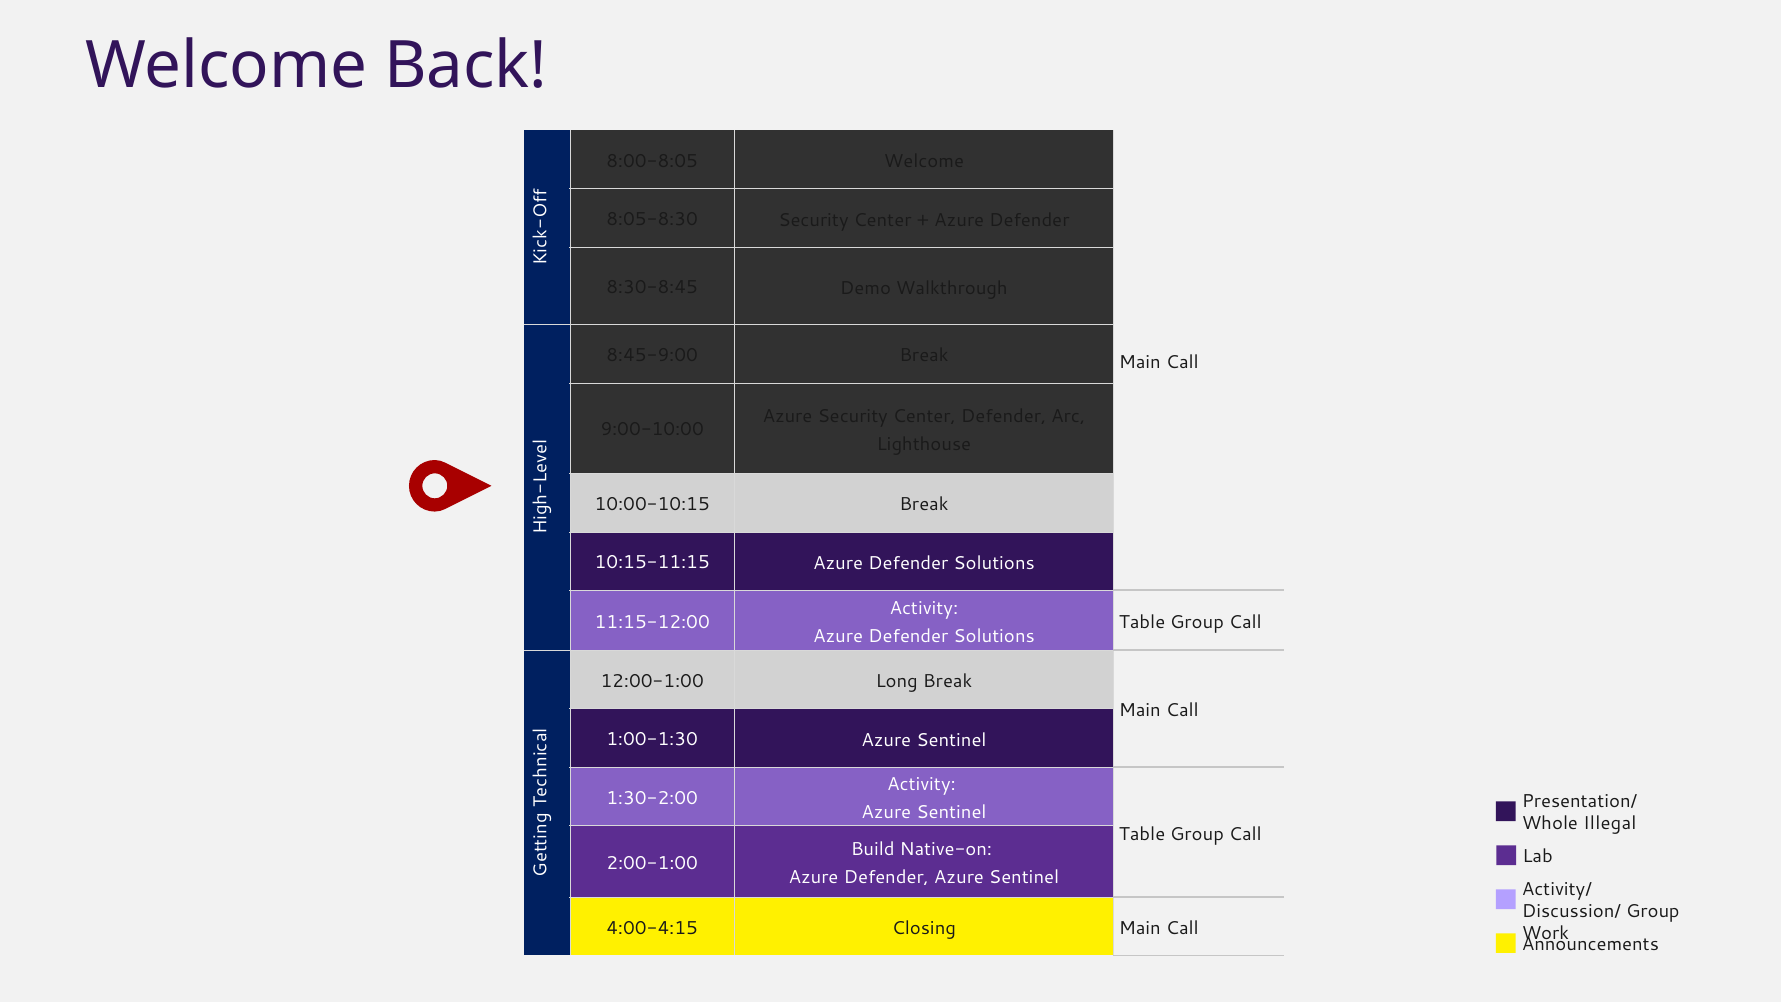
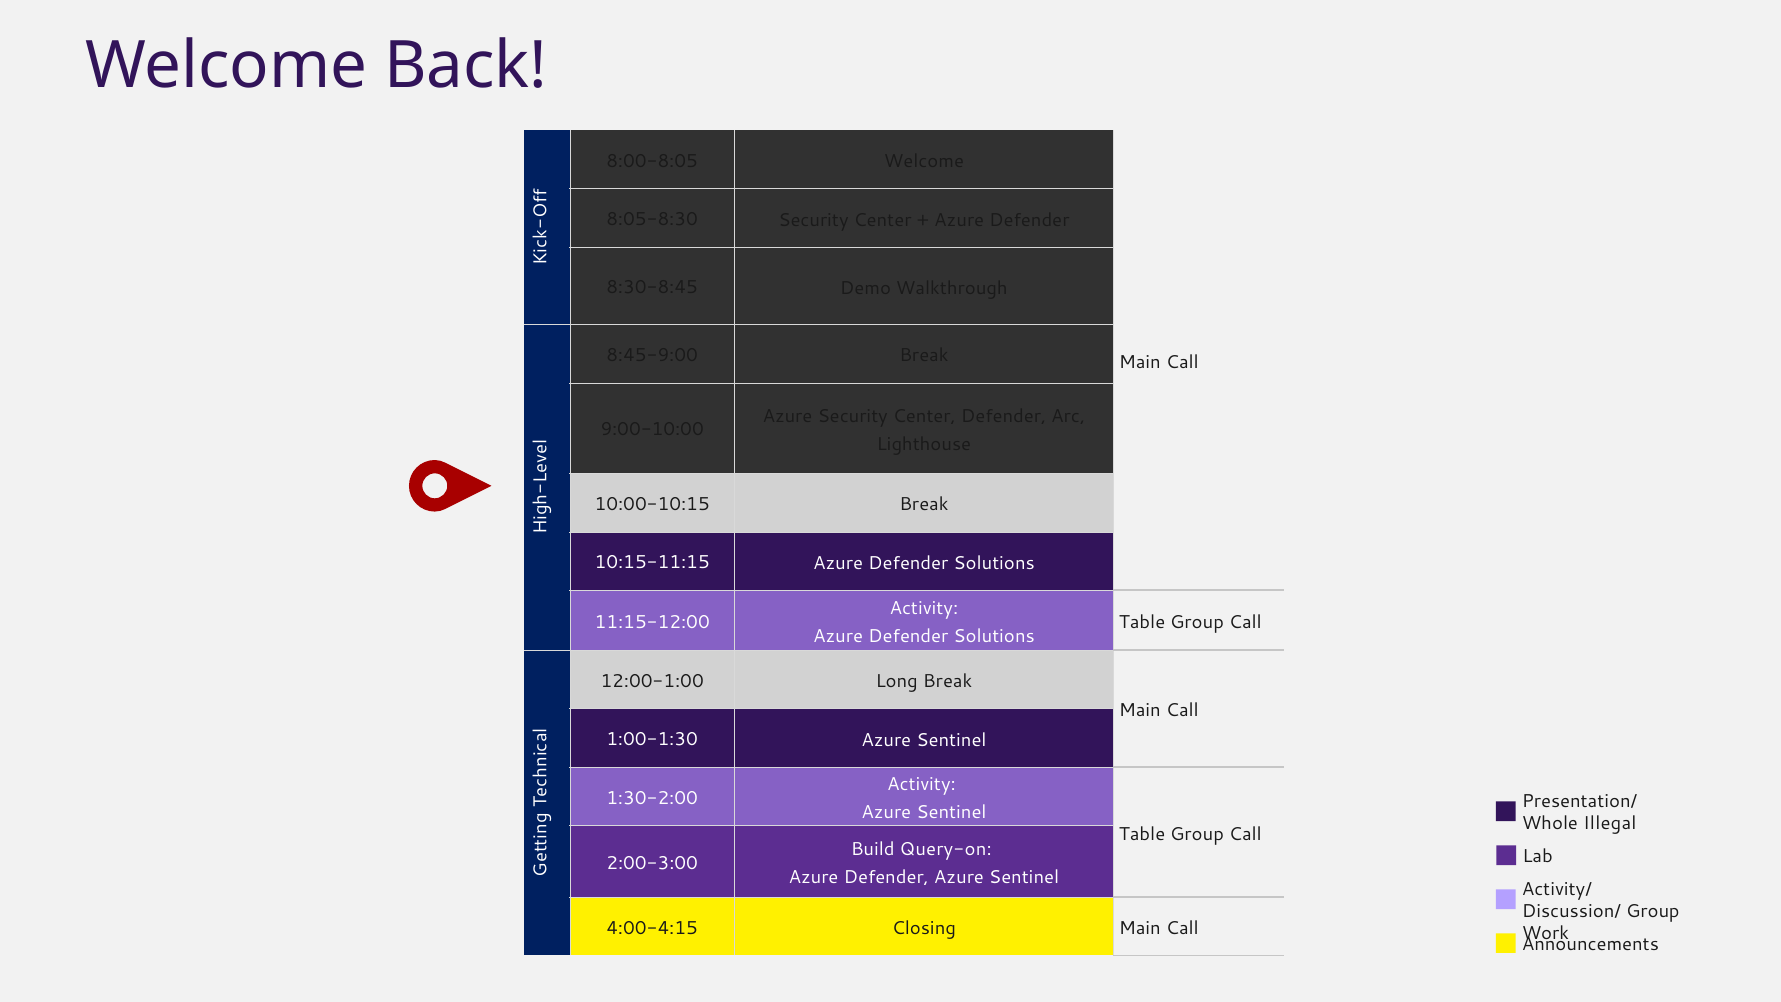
Native-on: Native-on -> Query-on (946, 849)
2:00-1:00: 2:00-1:00 -> 2:00-3:00 (652, 863)
